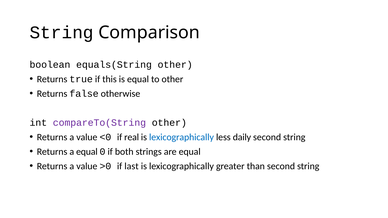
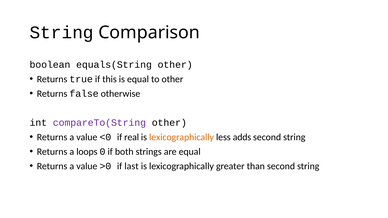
lexicographically colour: blue -> orange (181, 137)
daily: daily -> adds (242, 137)
a equal: equal -> loops (87, 152)
